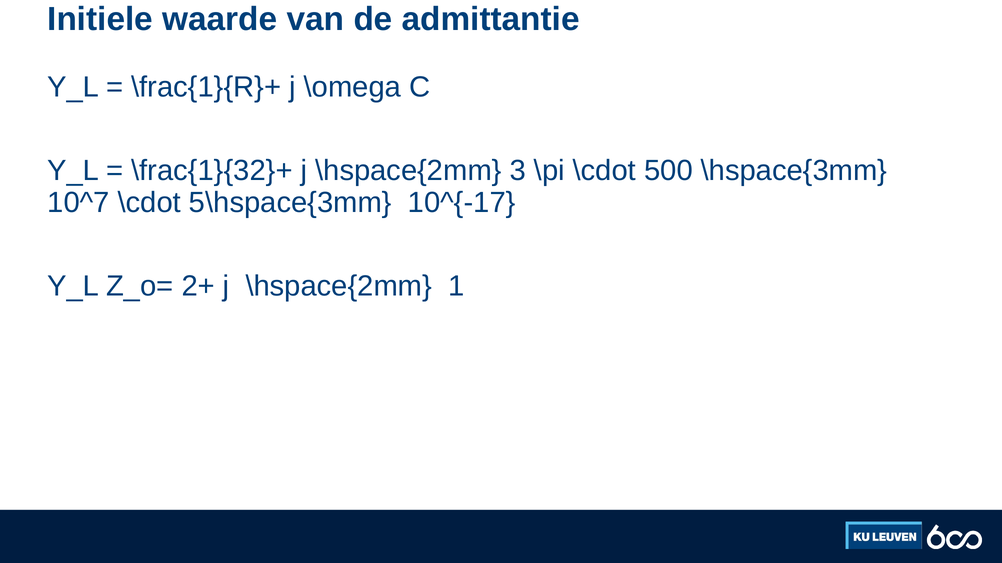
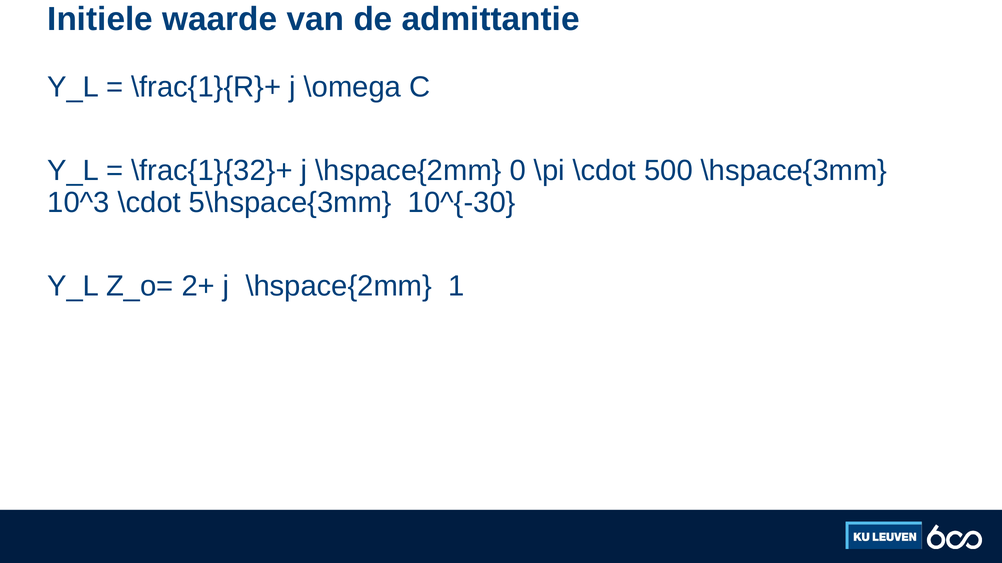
3: 3 -> 0 (518, 171)
10^7: 10^7 -> 10^3 (79, 203)
10^{-17: 10^{-17 -> 10^{-30 (462, 203)
